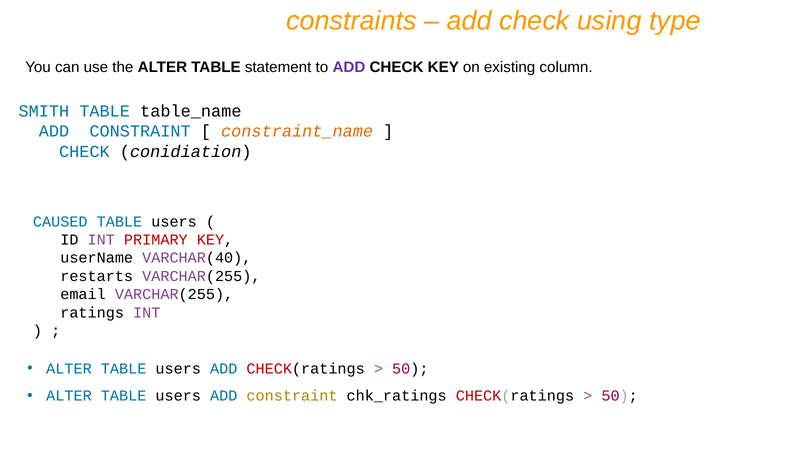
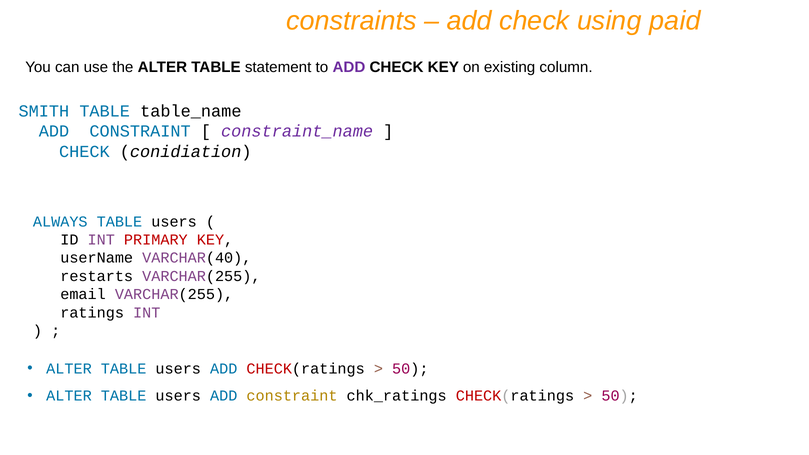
type: type -> paid (675, 21)
constraint_name colour: orange -> purple (297, 131)
CAUSED: CAUSED -> ALWAYS (60, 222)
